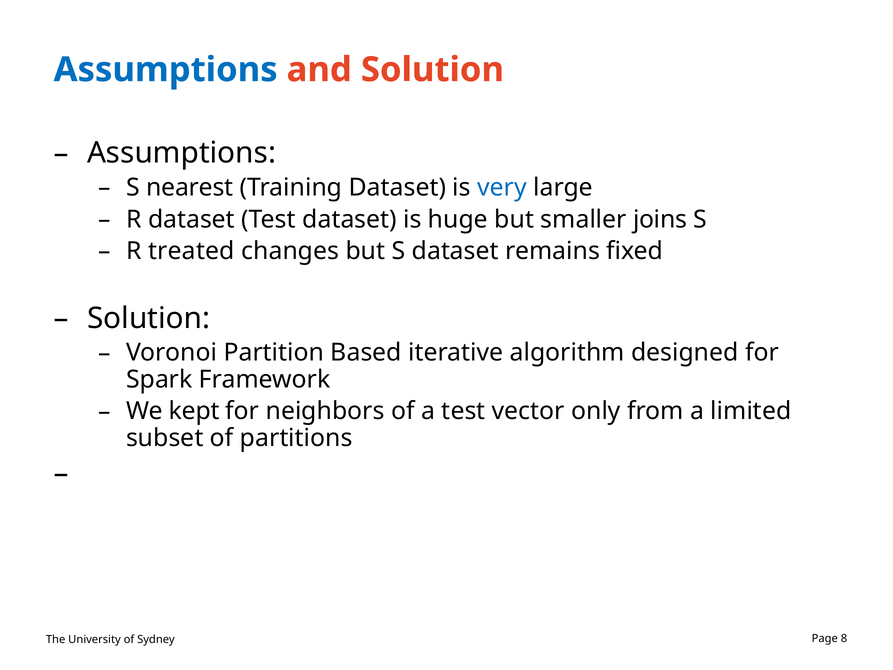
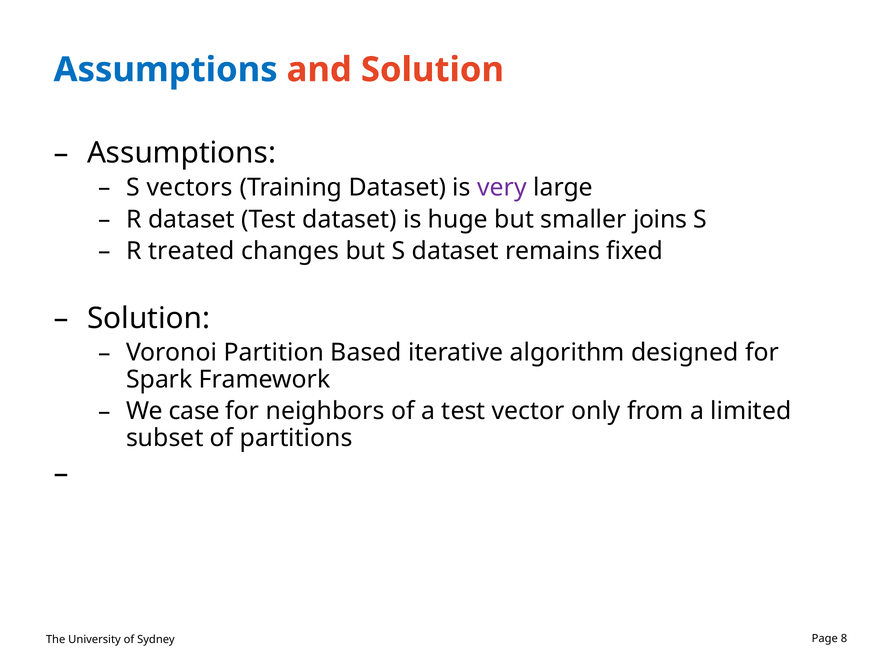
nearest: nearest -> vectors (190, 188)
very colour: blue -> purple (502, 188)
kept: kept -> case (194, 411)
